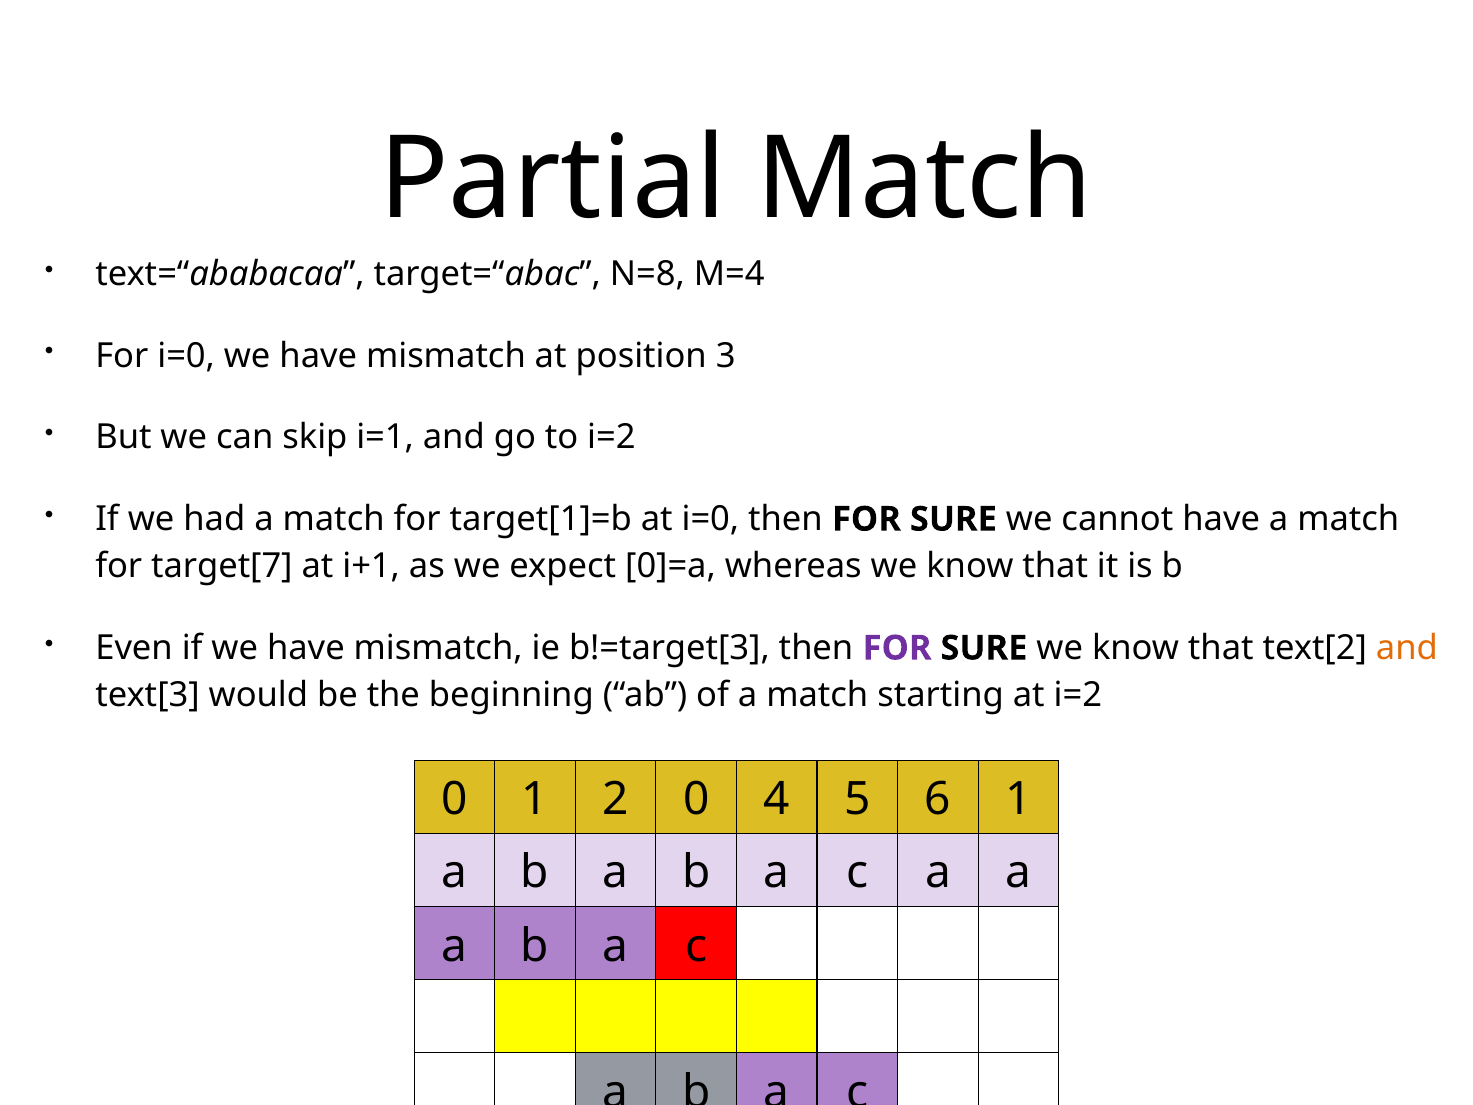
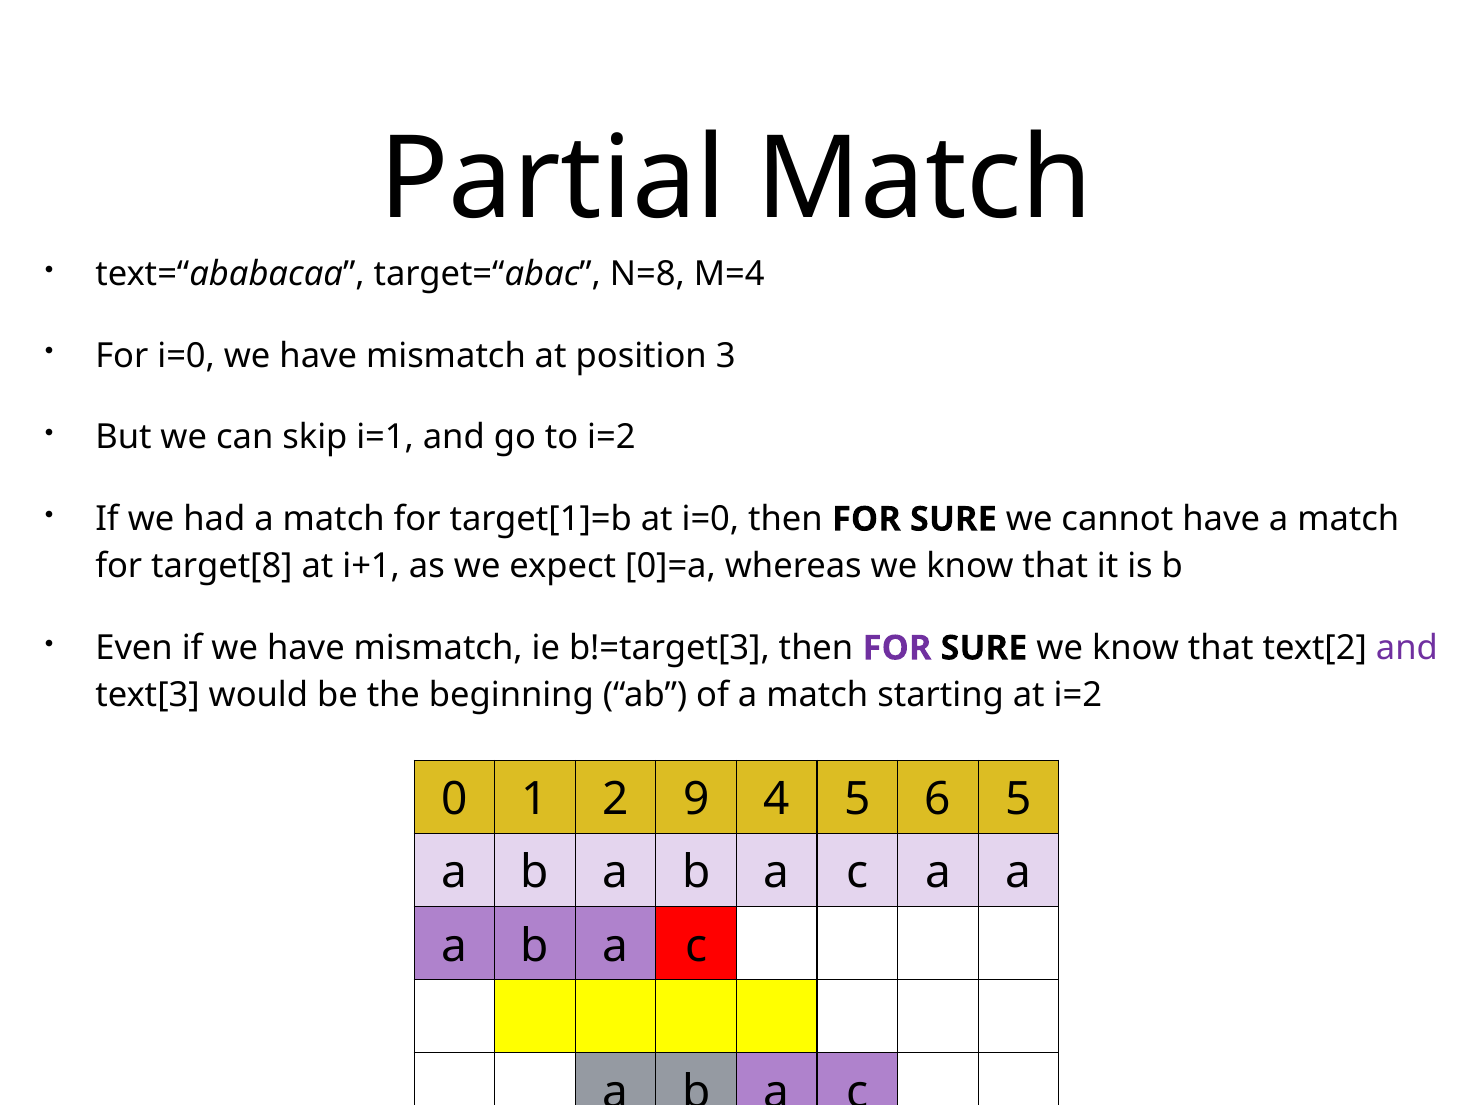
target[7: target[7 -> target[8 (222, 566)
and colour: orange -> purple (1407, 648)
2 0: 0 -> 9 (696, 800)
6 1: 1 -> 5 (1019, 800)
